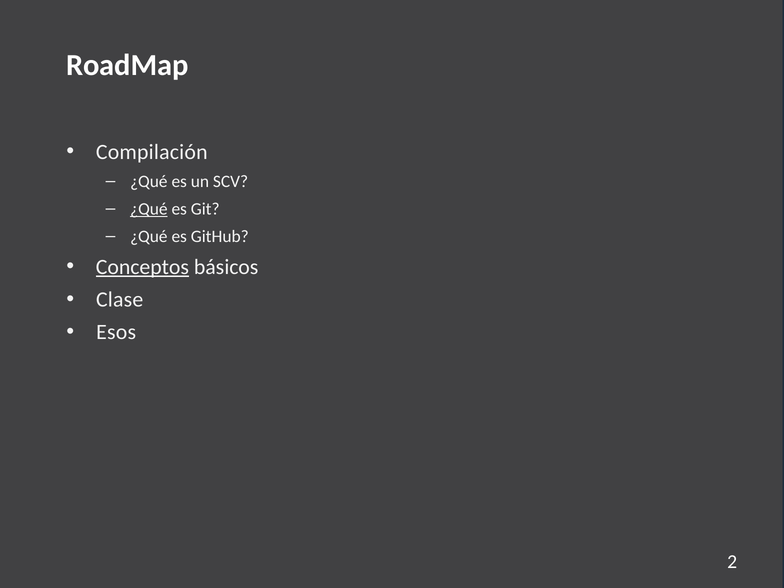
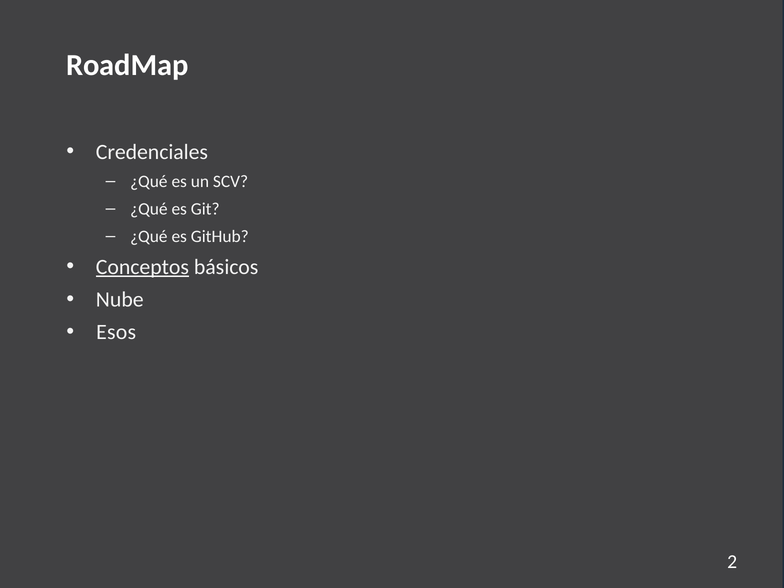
Compilación: Compilación -> Credenciales (152, 152)
¿Qué underline: present -> none (149, 209)
Clase: Clase -> Nube (120, 300)
